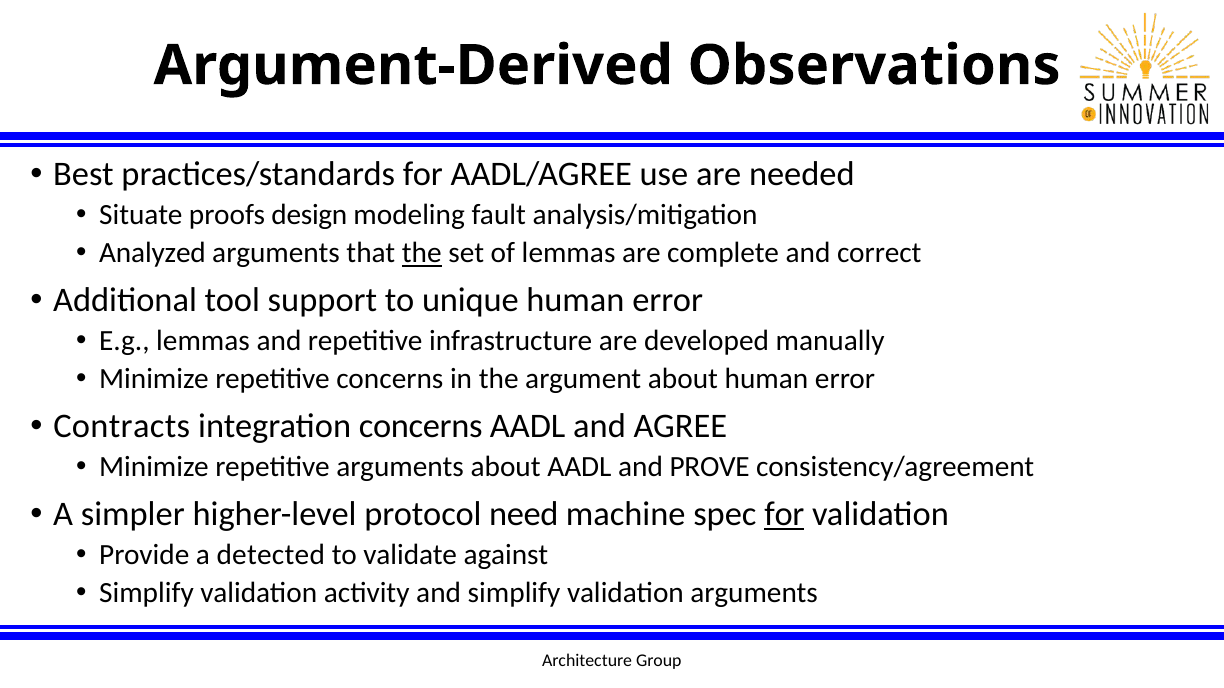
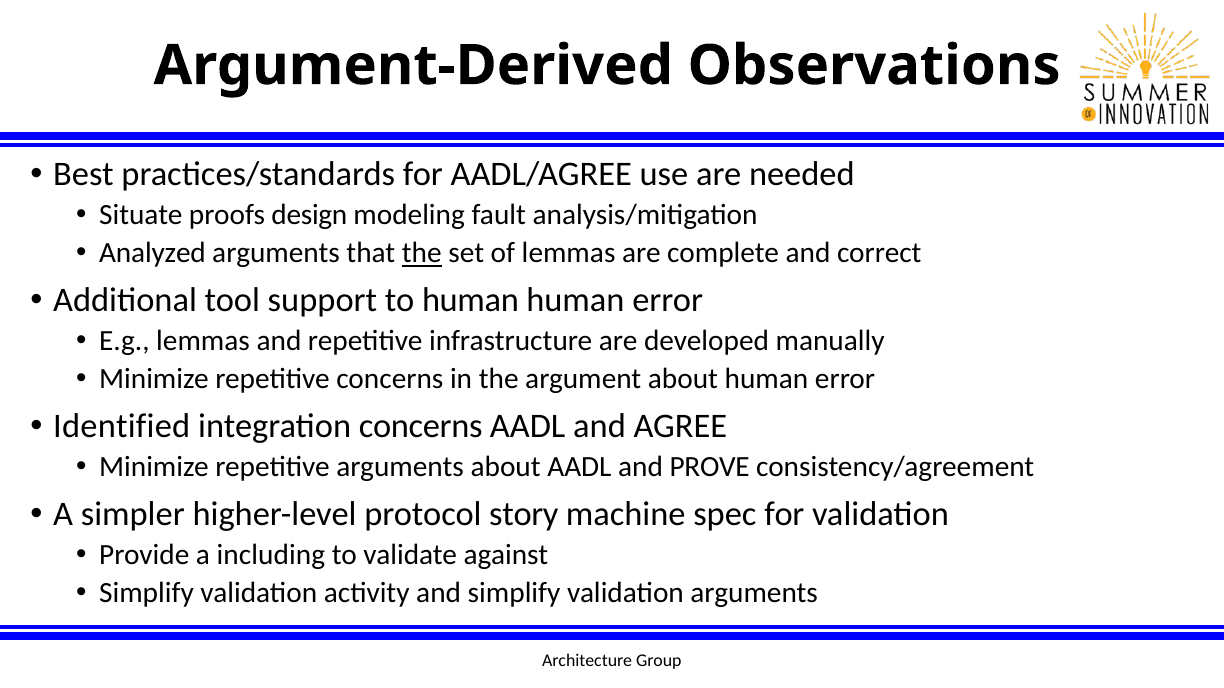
to unique: unique -> human (470, 300)
Contracts: Contracts -> Identified (122, 426)
need: need -> story (524, 514)
for underline: present -> none (784, 514)
detected: detected -> including (271, 555)
